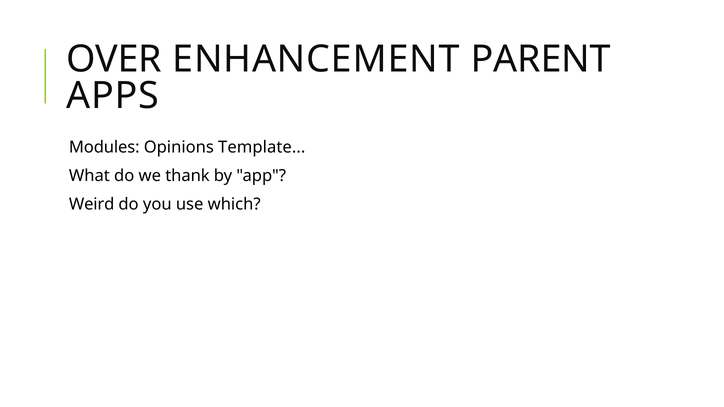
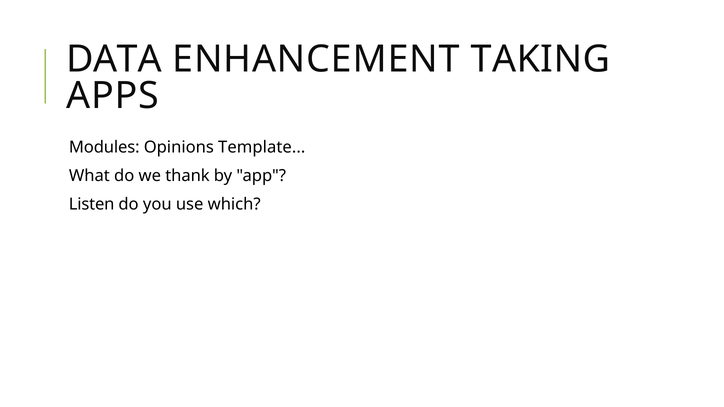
OVER: OVER -> DATA (114, 60)
PARENT: PARENT -> TAKING (541, 60)
Weird: Weird -> Listen (92, 204)
